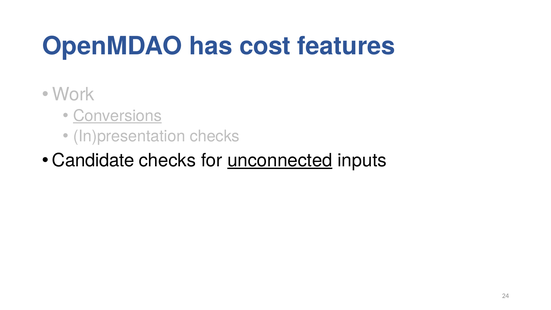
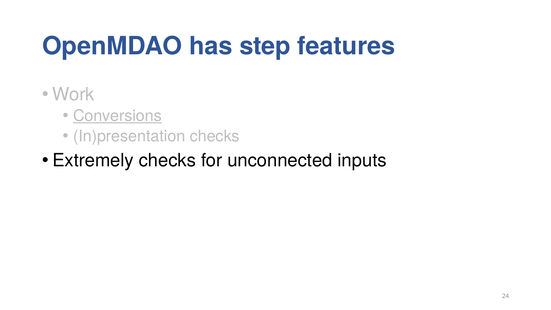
cost: cost -> step (265, 46)
Candidate: Candidate -> Extremely (93, 160)
unconnected underline: present -> none (280, 160)
